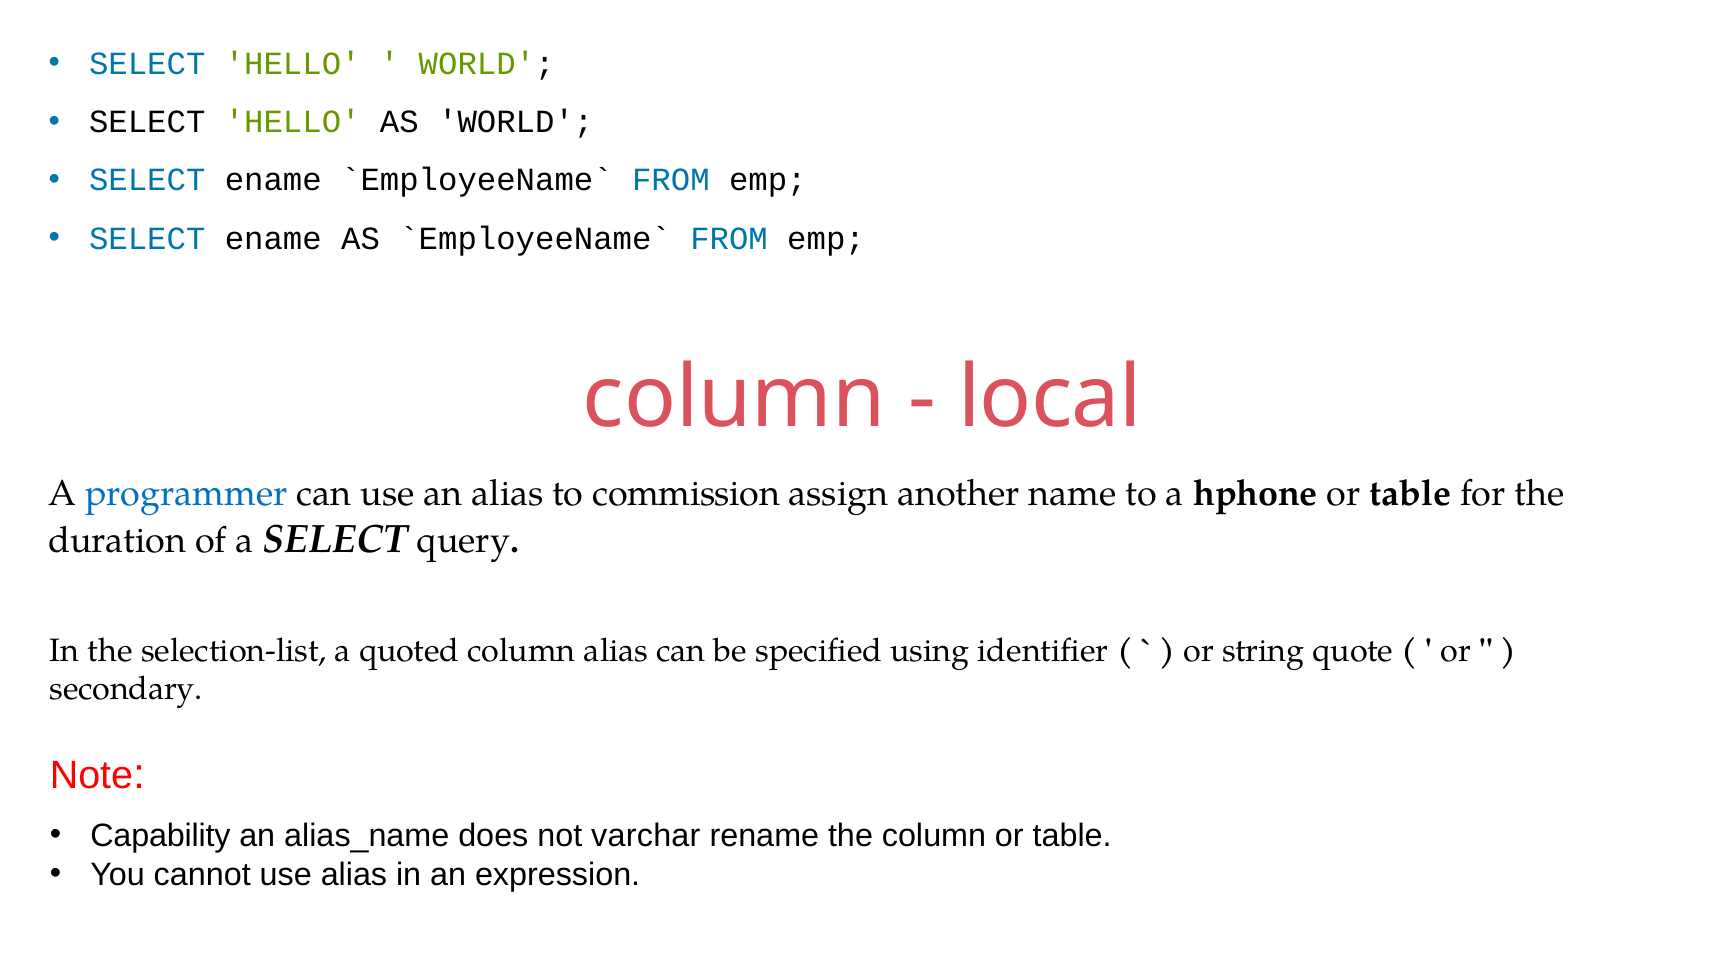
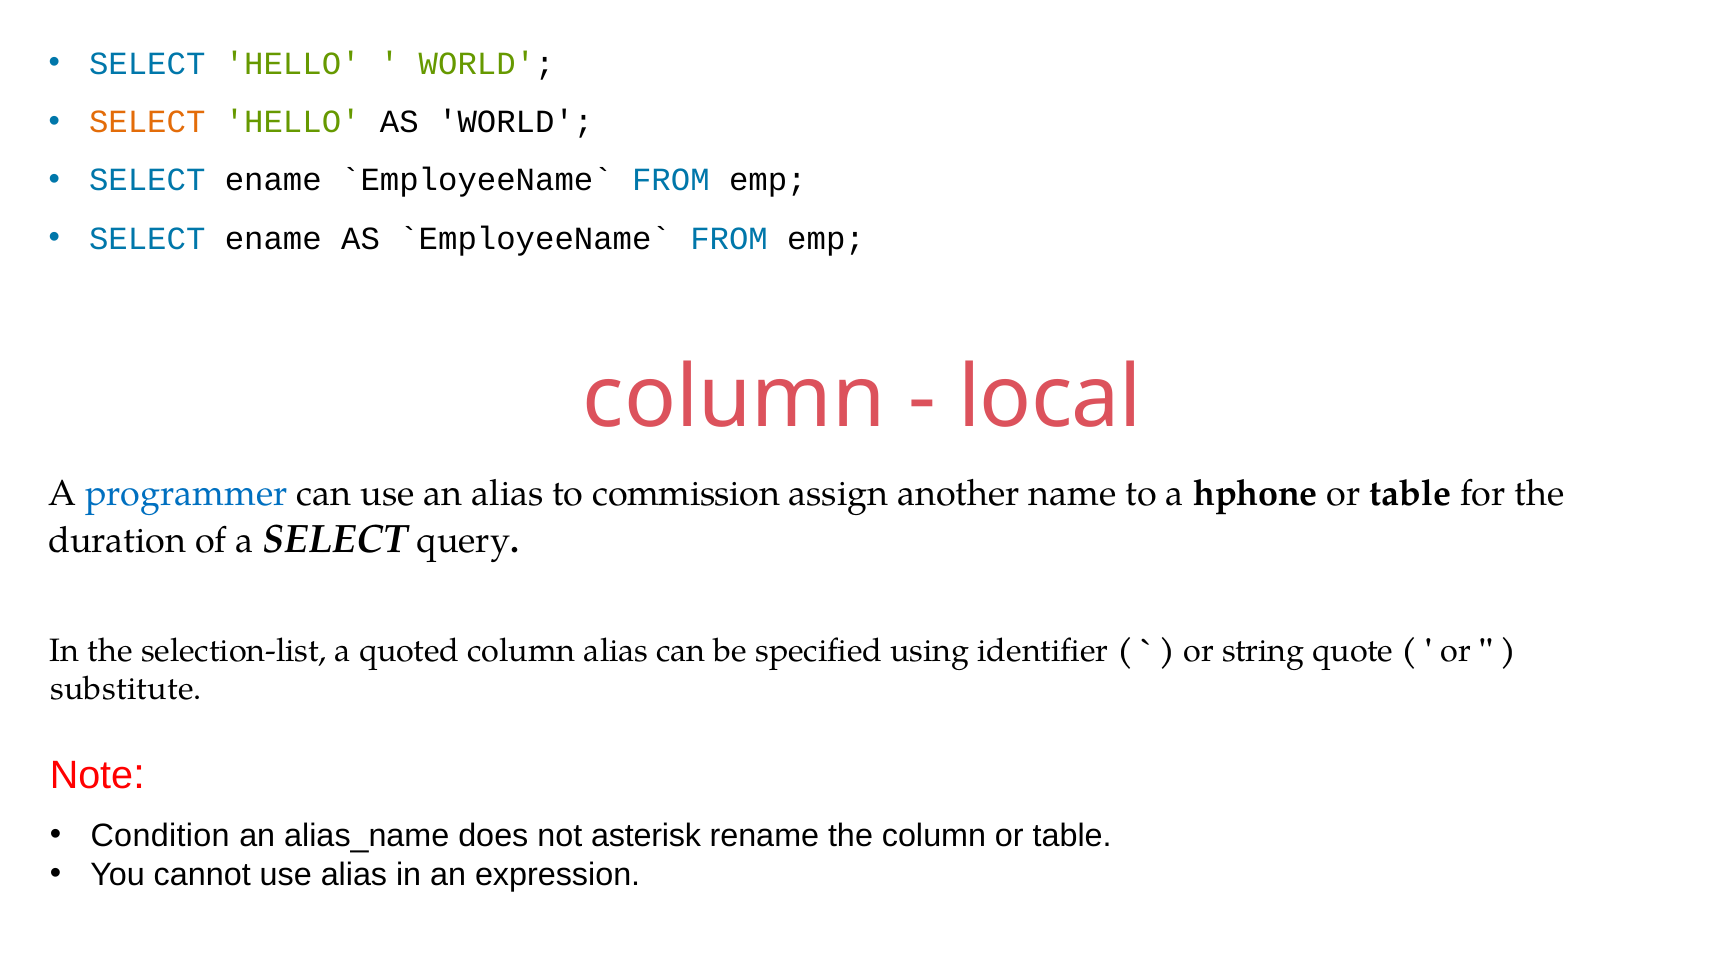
SELECT colour: black -> orange (147, 122)
secondary: secondary -> substitute (126, 689)
Capability: Capability -> Condition (160, 836)
varchar: varchar -> asterisk (646, 836)
